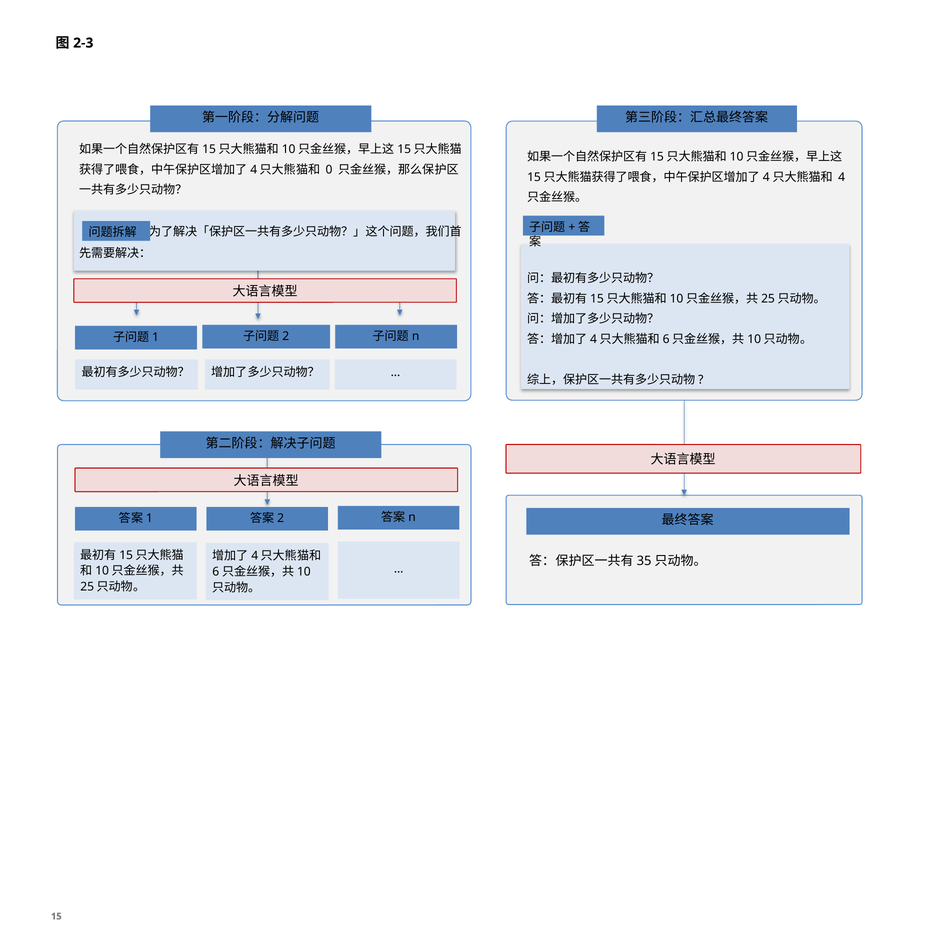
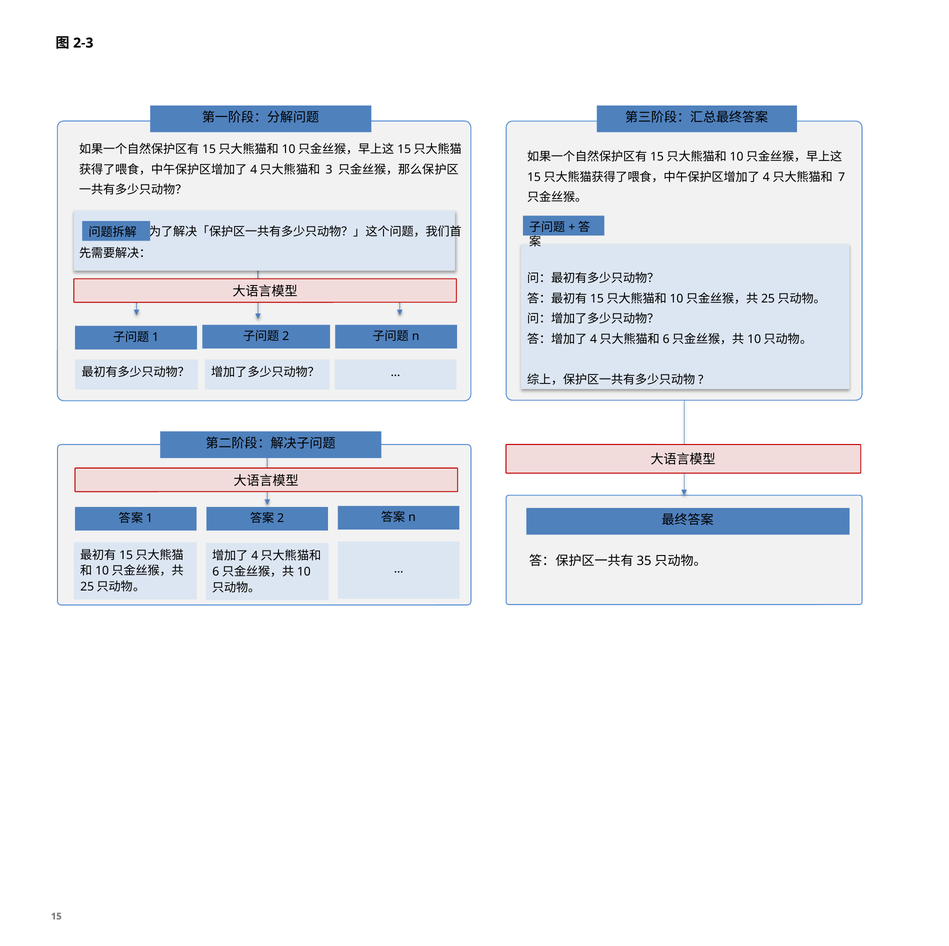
0: 0 -> 3 (329, 170)
4: 4 -> 7 (842, 177)
